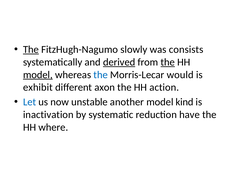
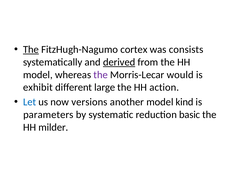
slowly: slowly -> cortex (134, 50)
the underline: present -> none (168, 62)
model underline: present -> none (38, 75)
the colour: blue -> purple (101, 75)
axon: axon -> large (105, 87)
unstable: unstable -> versions (89, 102)
inactivation: inactivation -> parameters (48, 115)
have: have -> basic (190, 115)
where: where -> milder (53, 127)
